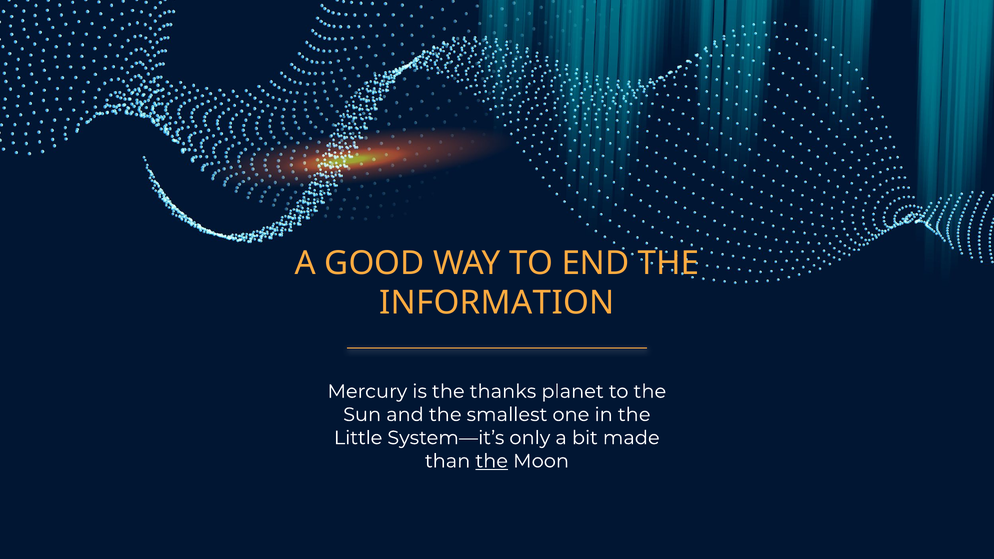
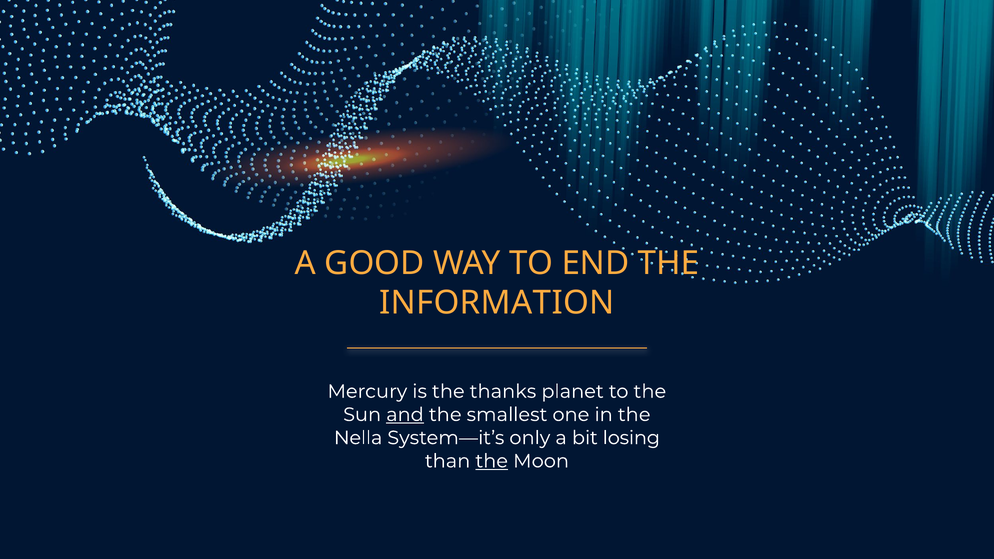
and underline: none -> present (405, 415)
Little: Little -> Nella (358, 438)
made: made -> losing (631, 438)
